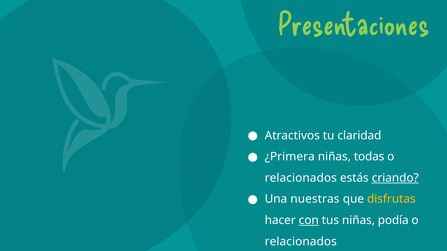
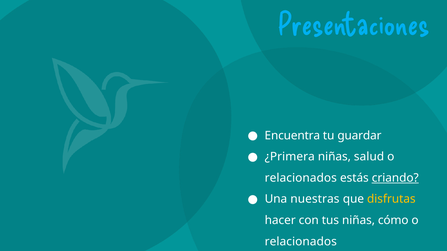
Presentaciones colour: light green -> light blue (354, 25)
Atractivos: Atractivos -> Encuentra (292, 136)
claridad: claridad -> guardar (359, 136)
todas: todas -> salud (369, 157)
con underline: present -> none (309, 221)
podía: podía -> cómo (393, 221)
